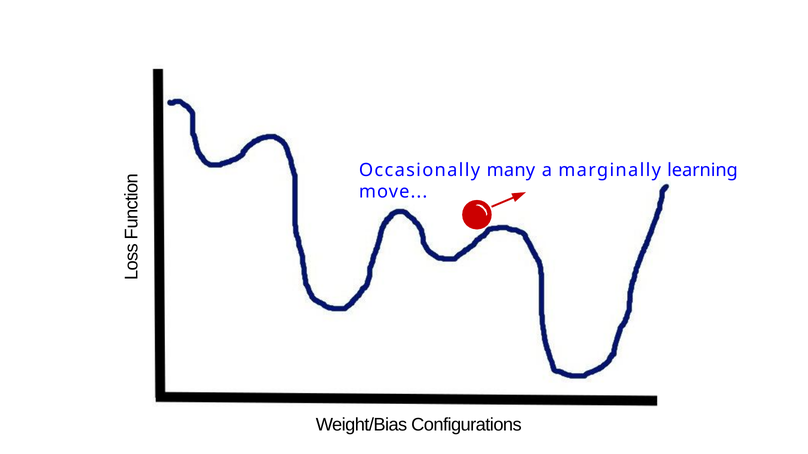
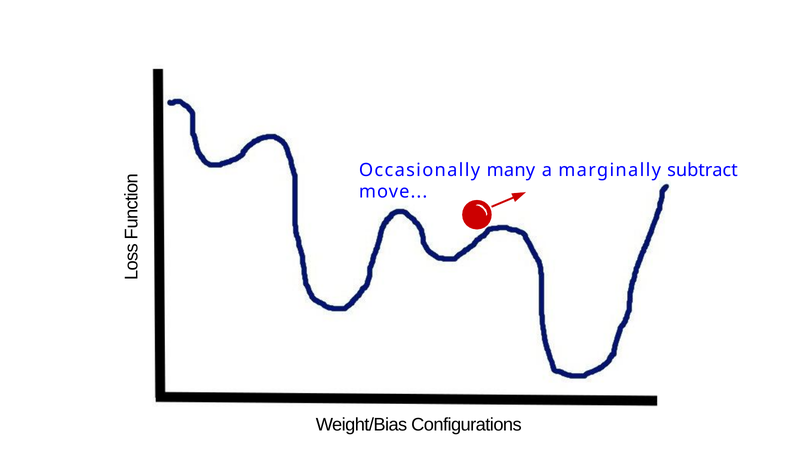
learning: learning -> subtract (703, 170)
